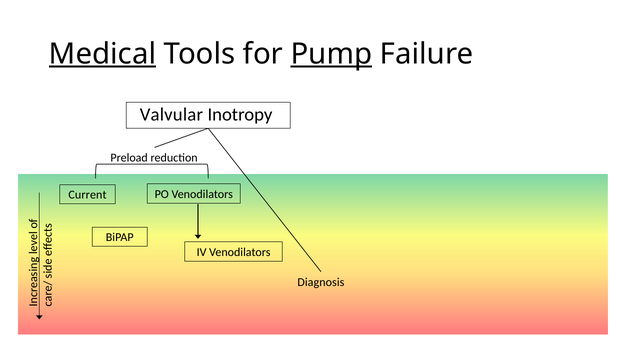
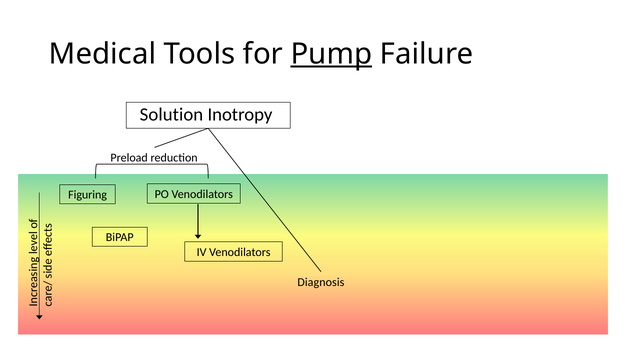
Medical underline: present -> none (103, 54)
Valvular: Valvular -> Solution (171, 114)
Current: Current -> Figuring (88, 195)
